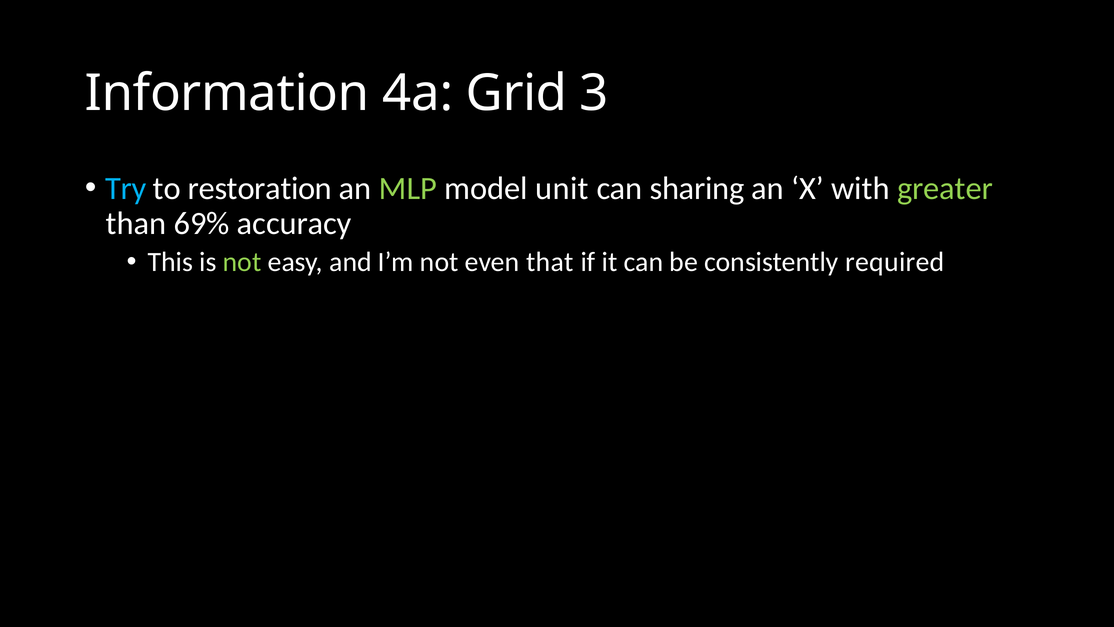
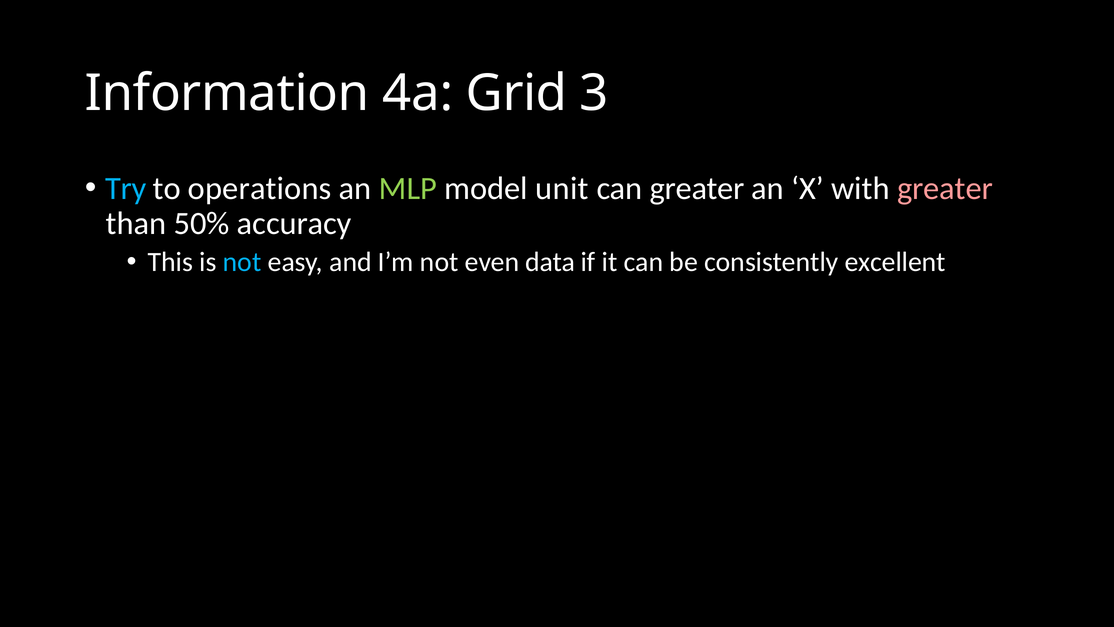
restoration: restoration -> operations (260, 188)
can sharing: sharing -> greater (697, 188)
greater colour: light green -> pink (945, 188)
69%: 69% -> 50% (202, 223)
not colour: light green -> light blue (242, 262)
that: that -> data (550, 262)
required: required -> excellent (895, 262)
